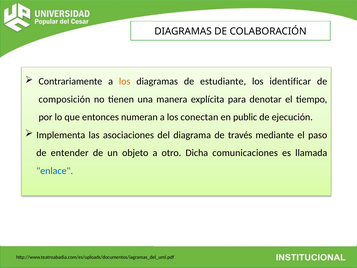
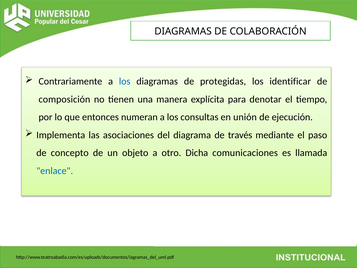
los colour: orange -> blue (125, 81)
estudiante: estudiante -> protegidas (223, 81)
conectan: conectan -> consultas (199, 117)
public: public -> unión (245, 117)
entender: entender -> concepto (70, 153)
